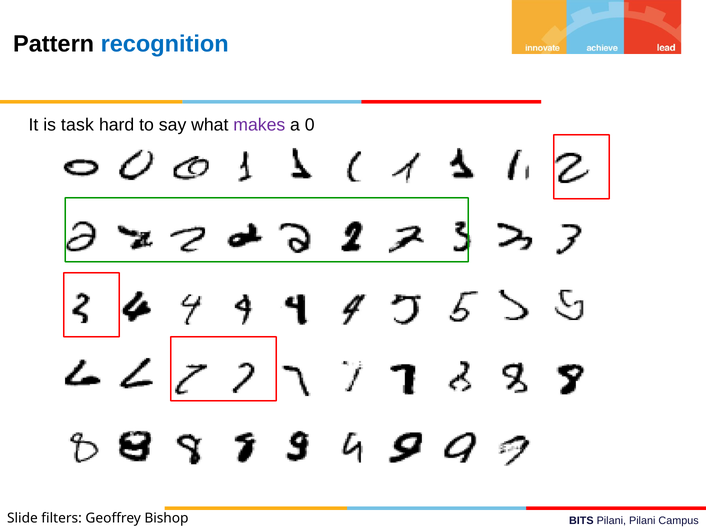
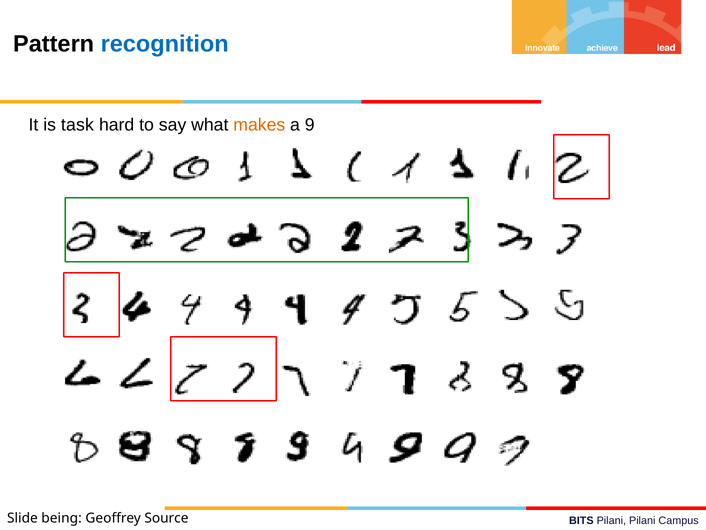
makes colour: purple -> orange (259, 125)
0: 0 -> 9 (310, 125)
filters: filters -> being (62, 517)
Bishop: Bishop -> Source (166, 517)
